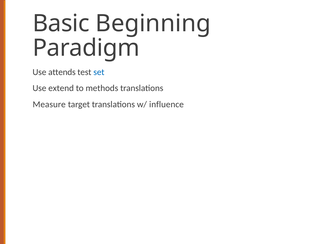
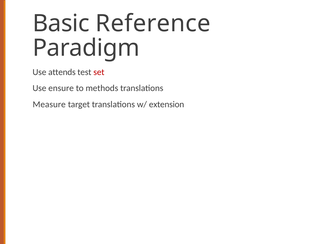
Beginning: Beginning -> Reference (153, 23)
set colour: blue -> red (99, 72)
extend: extend -> ensure (61, 88)
influence: influence -> extension (167, 104)
